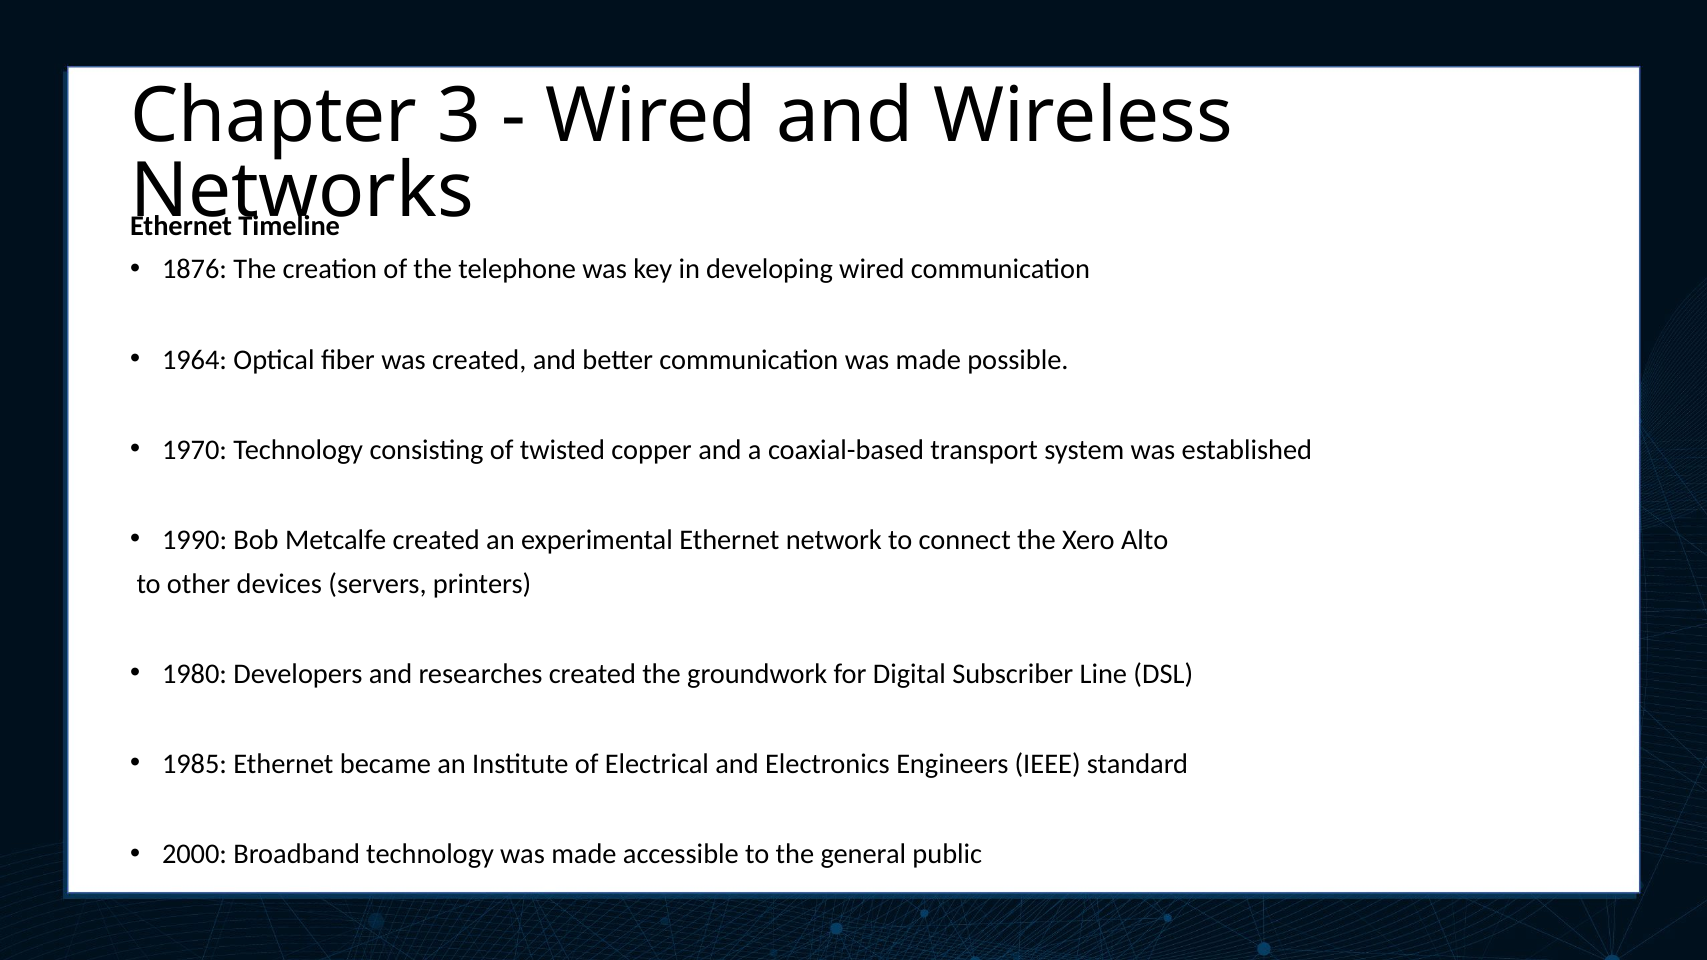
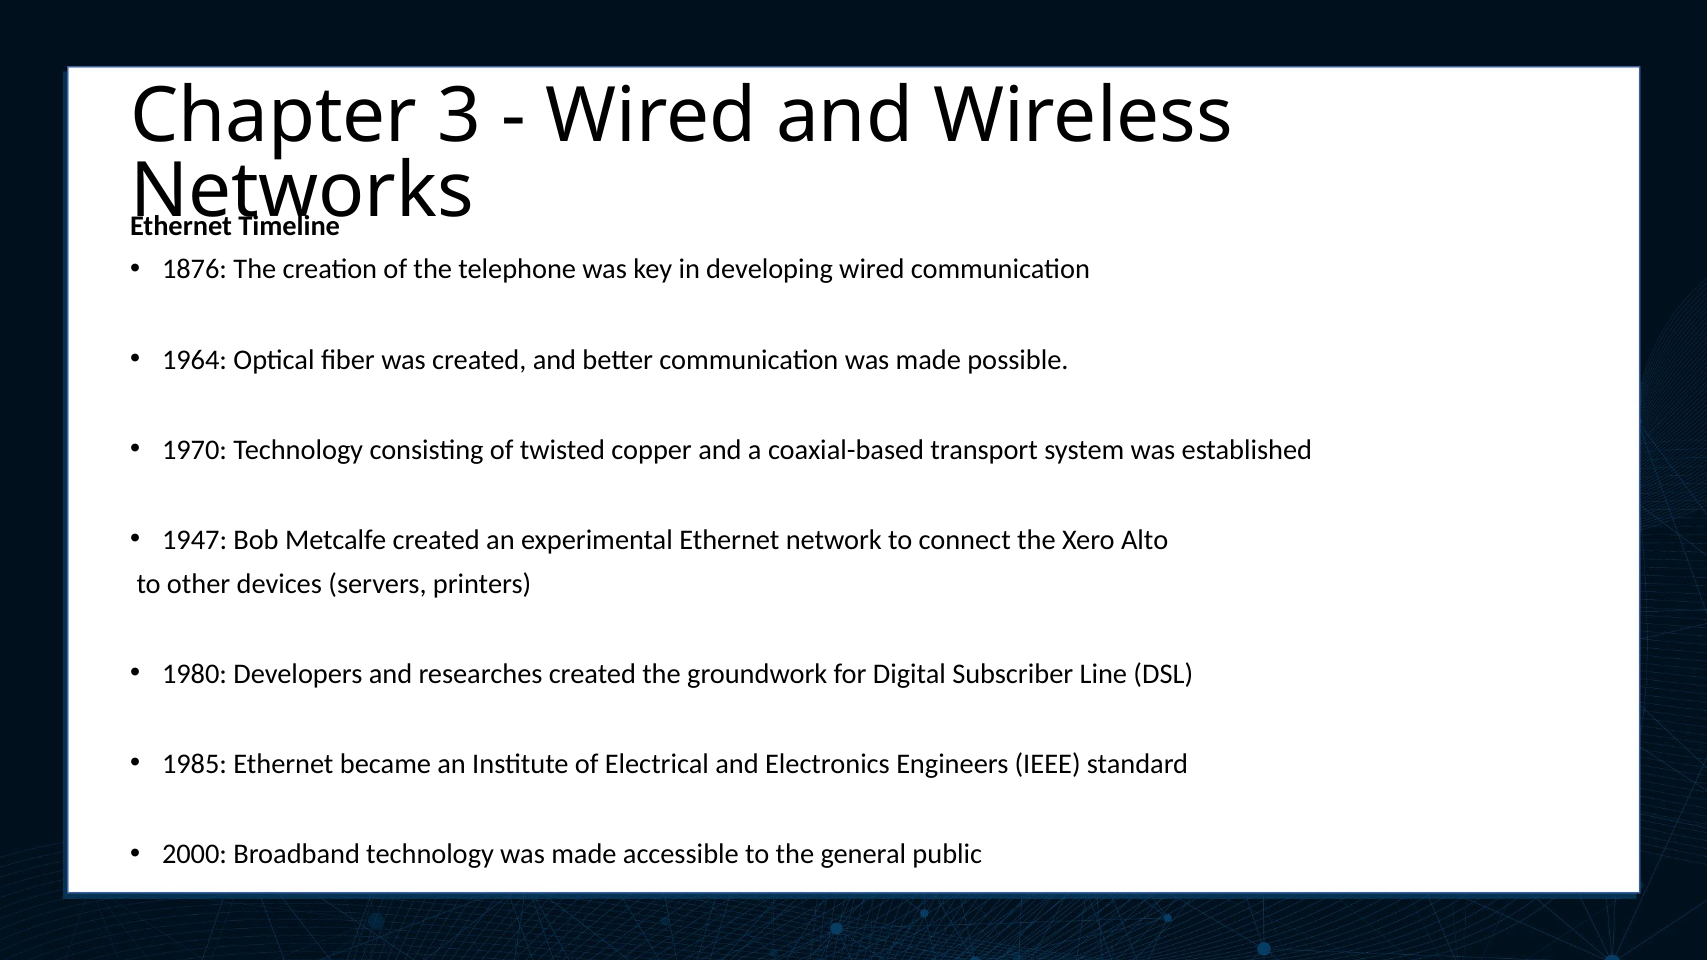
1990: 1990 -> 1947 (195, 540)
